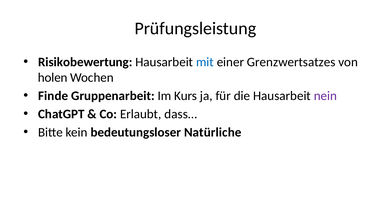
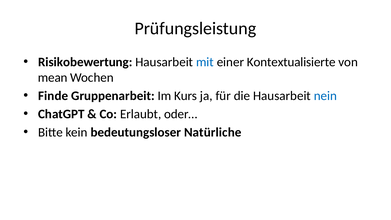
Grenzwertsatzes: Grenzwertsatzes -> Kontextualisierte (291, 62)
holen: holen -> mean (53, 78)
nein colour: purple -> blue (325, 96)
dass…: dass… -> oder… (181, 114)
